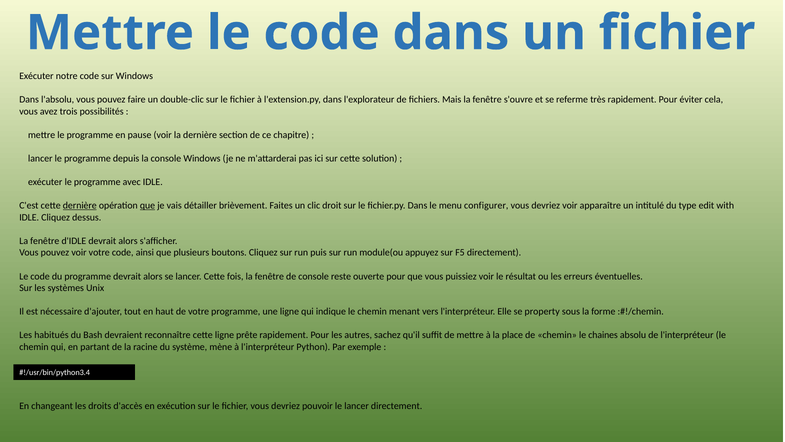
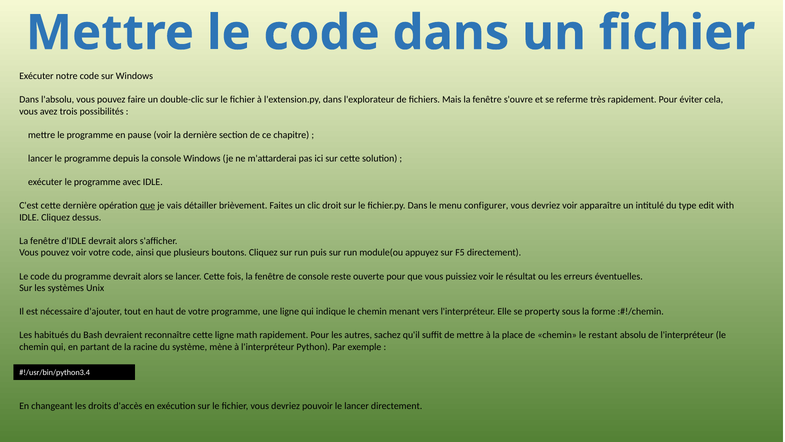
dernière underline: present -> none (80, 205)
prête: prête -> math (247, 335)
chaines: chaines -> restant (603, 335)
